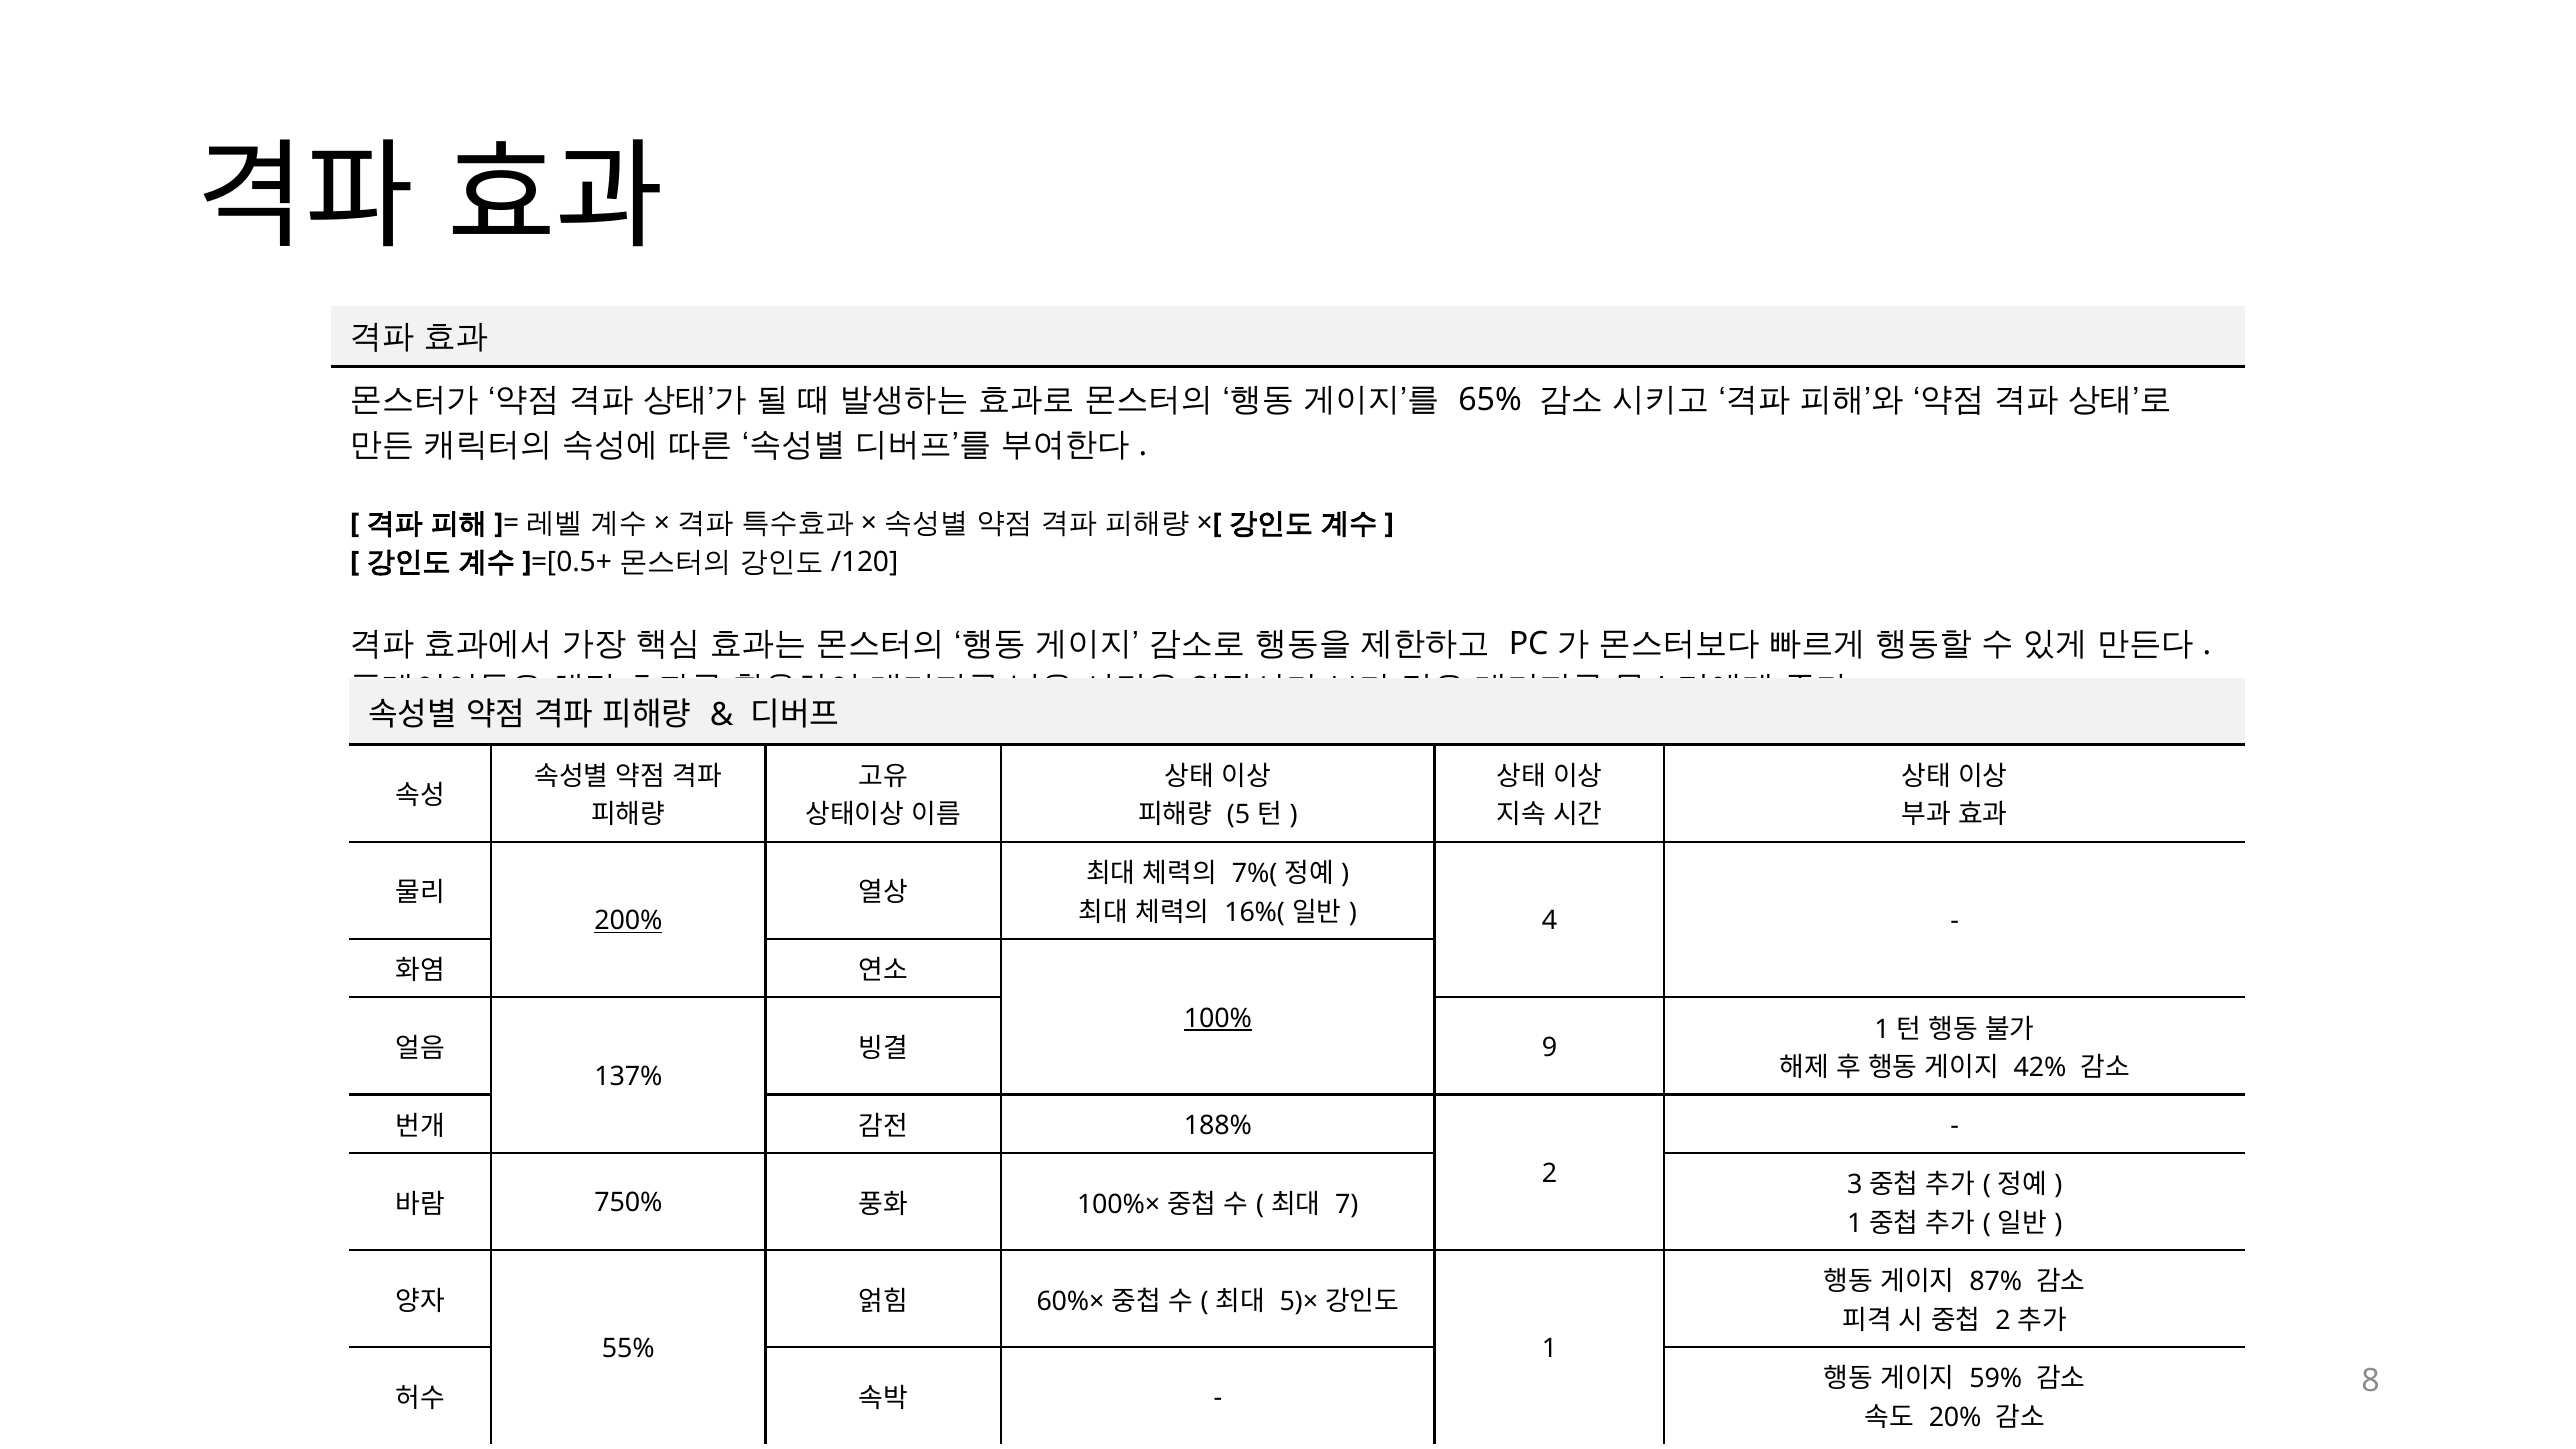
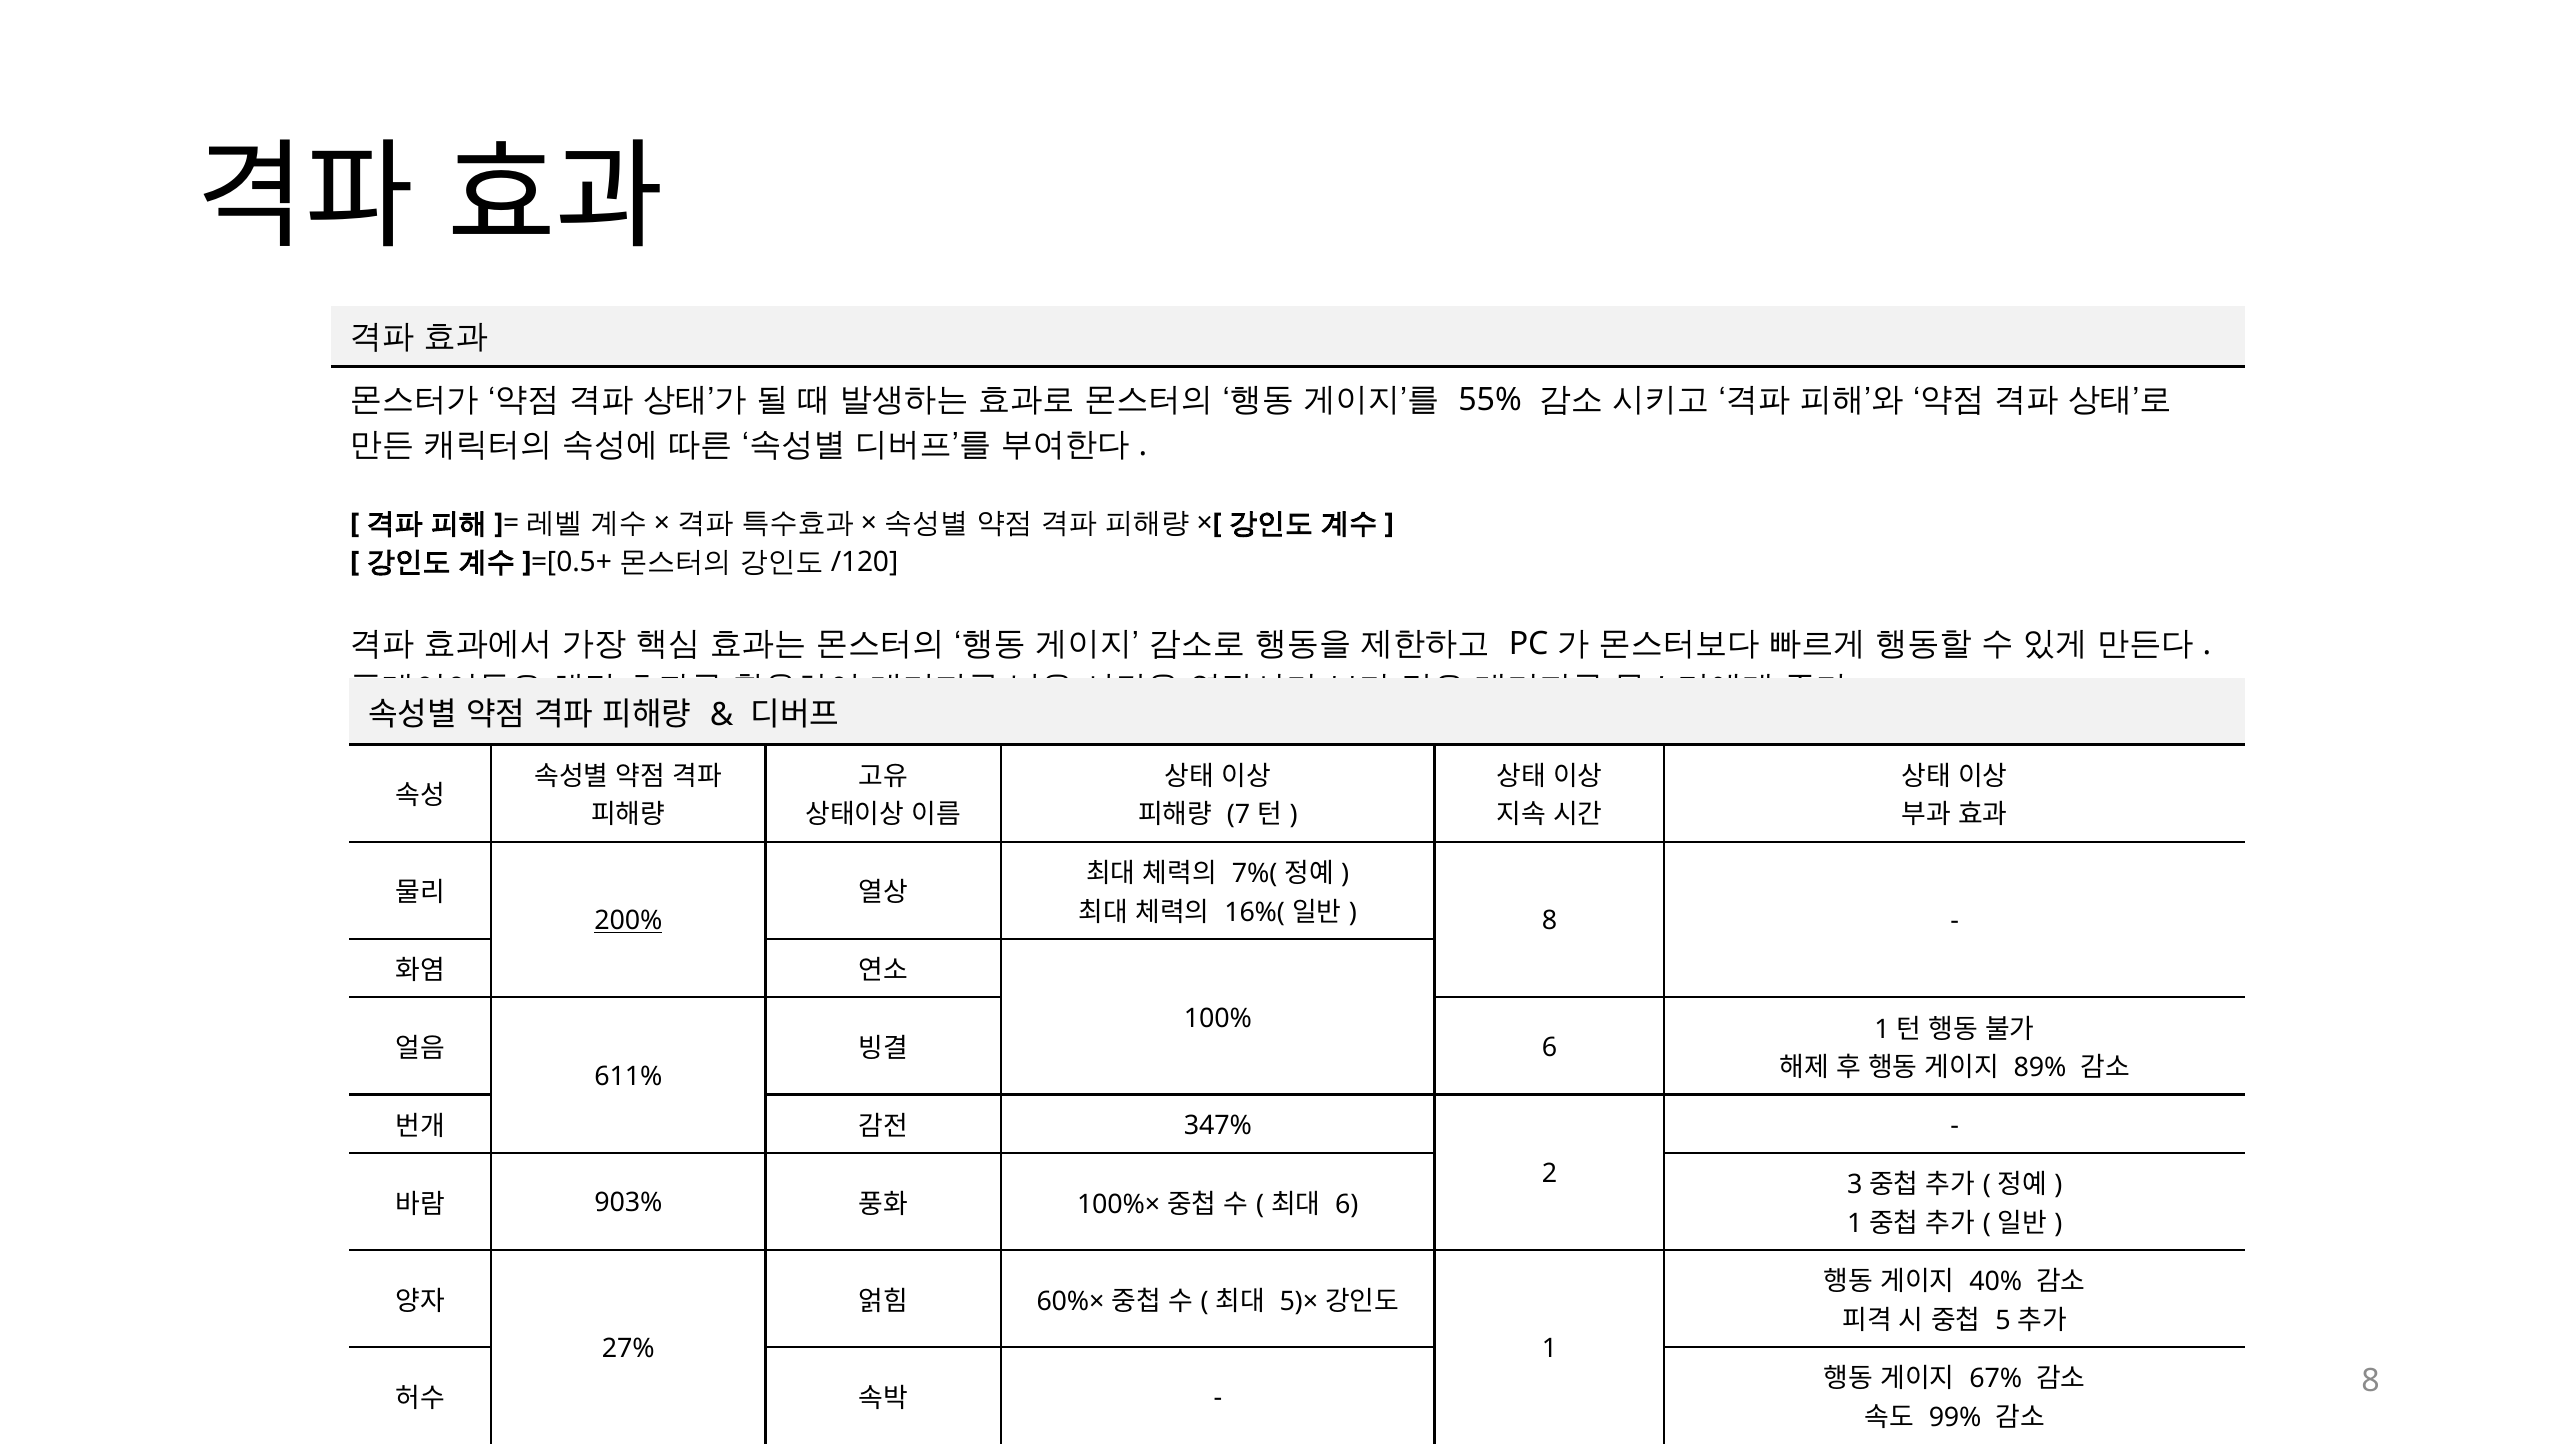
65%: 65% -> 55% (1490, 400)
5: 5 -> 7 (1239, 815)
4: 4 -> 8 (1550, 921)
100% underline: present -> none (1218, 1018)
9: 9 -> 6 (1550, 1047)
42%: 42% -> 89% (2040, 1068)
137%: 137% -> 611% (628, 1077)
188%: 188% -> 347% (1218, 1125)
750%: 750% -> 903% (628, 1203)
7: 7 -> 6 (1347, 1204)
87%: 87% -> 40% (1996, 1282)
2: 2 -> 5 (2003, 1321)
55%: 55% -> 27% (628, 1349)
59%: 59% -> 67% (1996, 1379)
20%: 20% -> 99% (1955, 1418)
